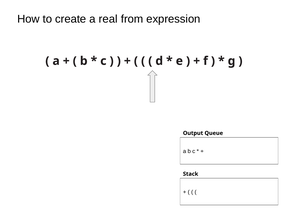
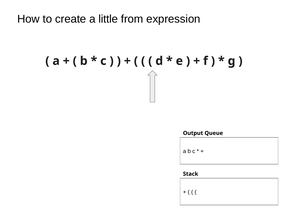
real: real -> little (108, 19)
